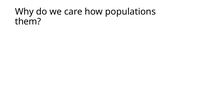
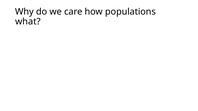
them: them -> what (28, 22)
